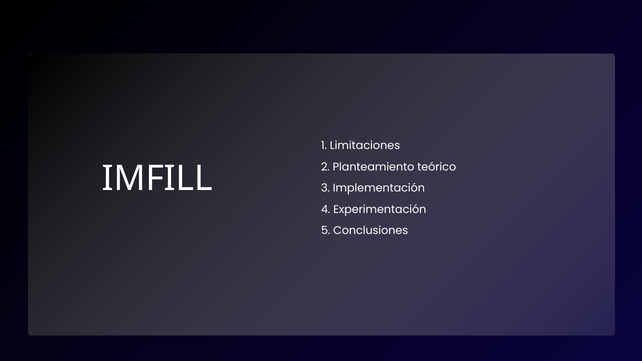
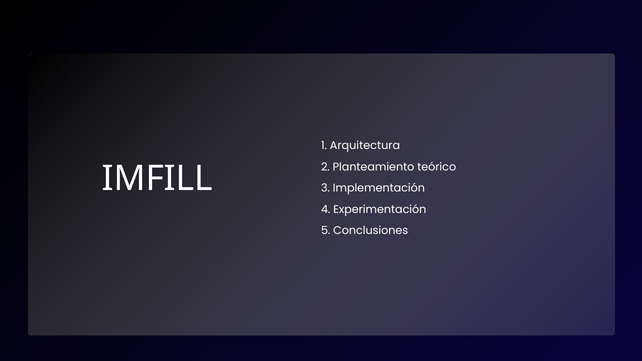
Limitaciones: Limitaciones -> Arquitectura (365, 146)
